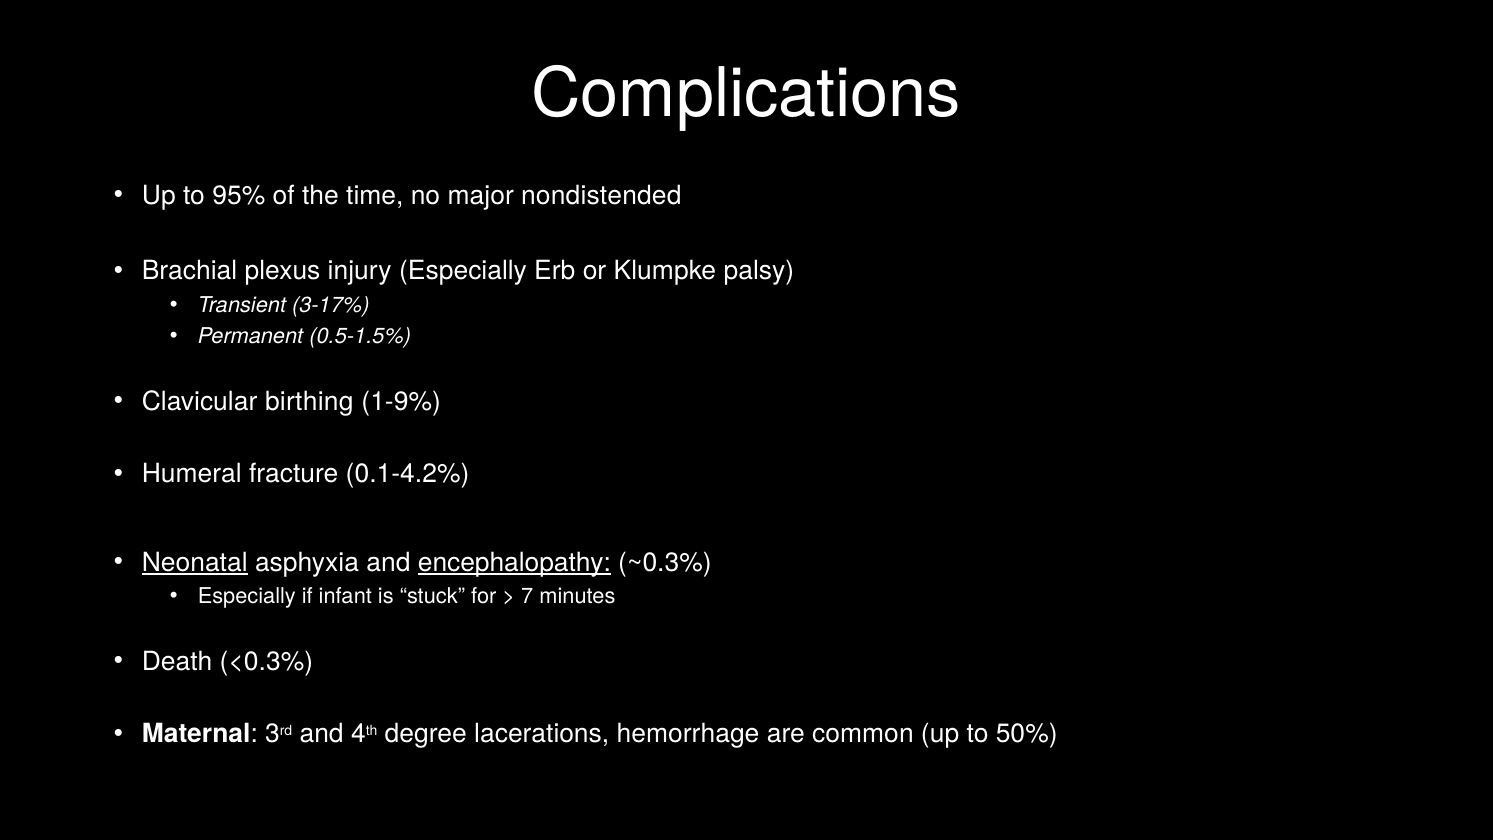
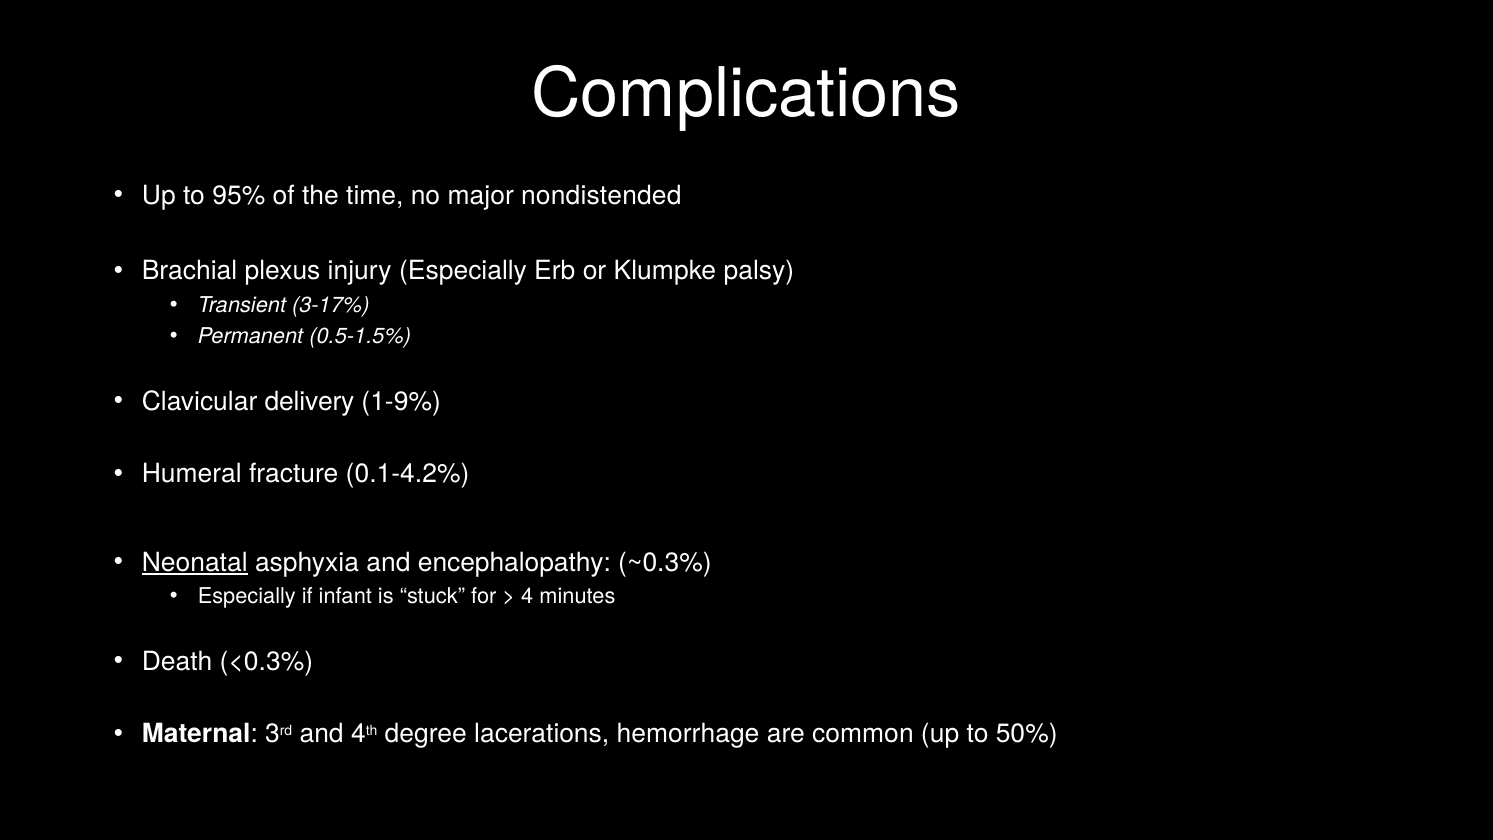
birthing: birthing -> delivery (310, 401)
encephalopathy underline: present -> none (514, 562)
7: 7 -> 4 (527, 596)
